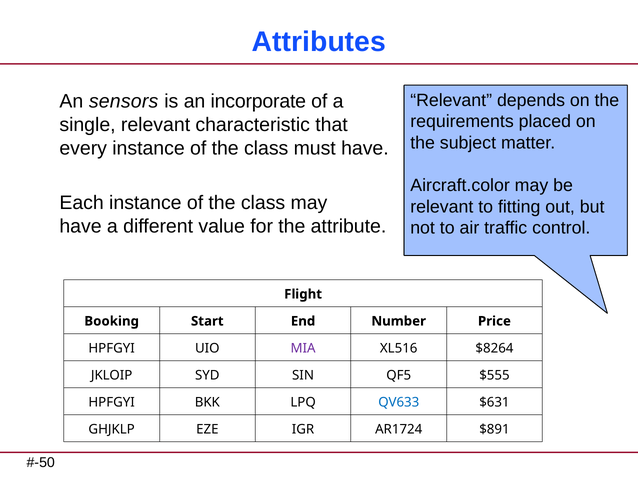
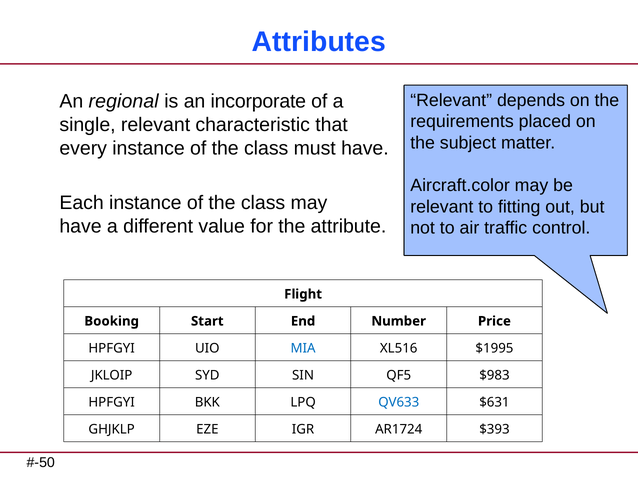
sensors: sensors -> regional (124, 101)
MIA colour: purple -> blue (303, 348)
$8264: $8264 -> $1995 (494, 348)
$555: $555 -> $983 (494, 375)
$891: $891 -> $393 (494, 429)
